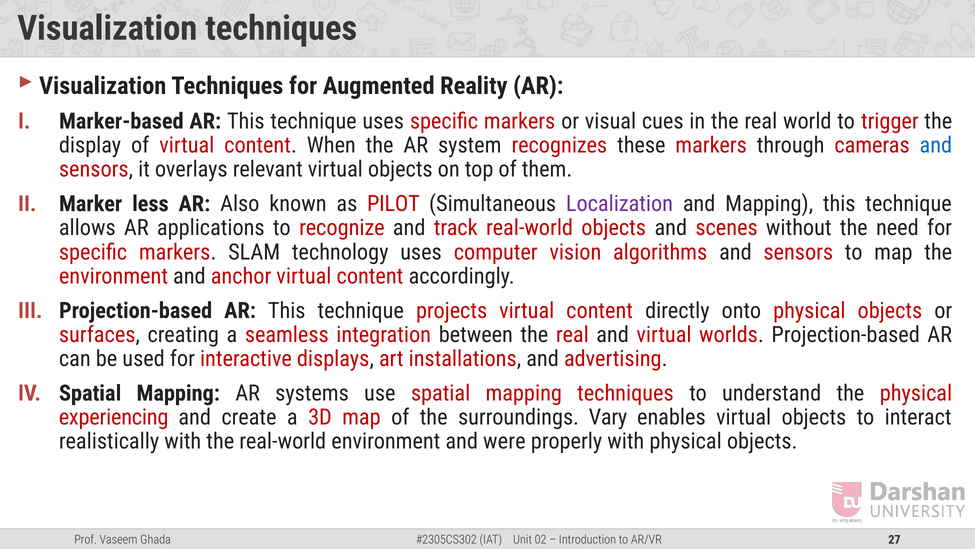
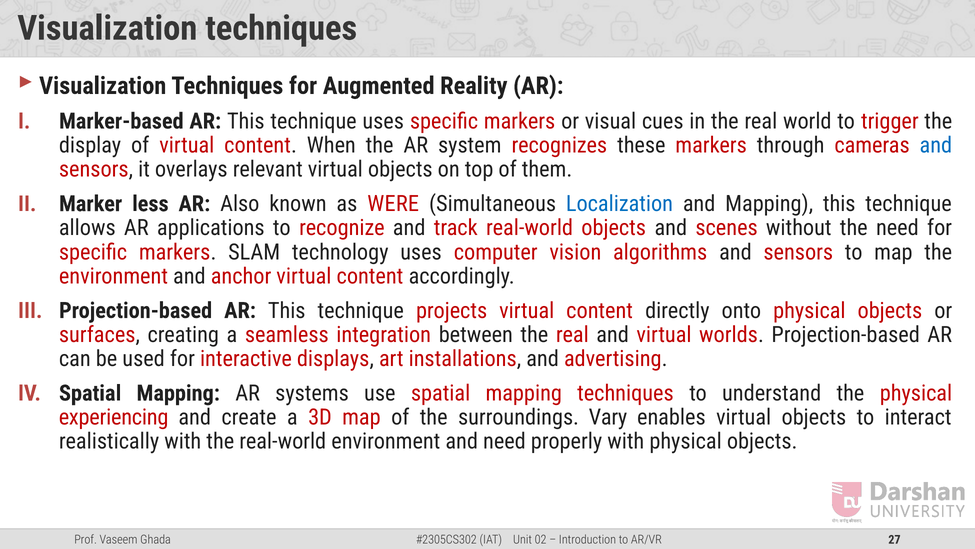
PILOT: PILOT -> WERE (393, 204)
Localization colour: purple -> blue (619, 204)
and were: were -> need (504, 441)
